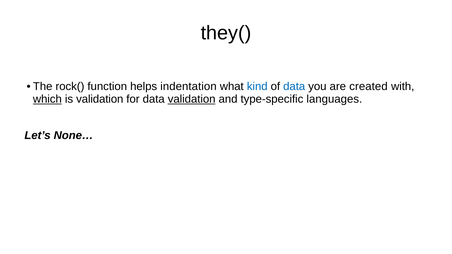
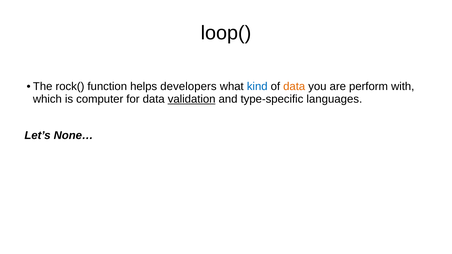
they(: they( -> loop( (226, 33)
indentation: indentation -> developers (188, 87)
data colour: blue -> orange (294, 87)
created: created -> perform (369, 87)
which underline: present -> none (47, 99)
is validation: validation -> computer (100, 99)
